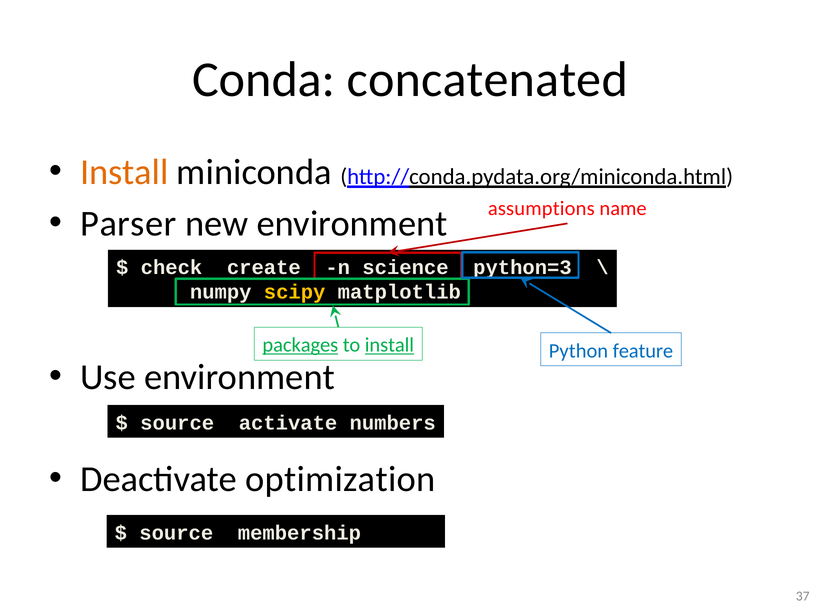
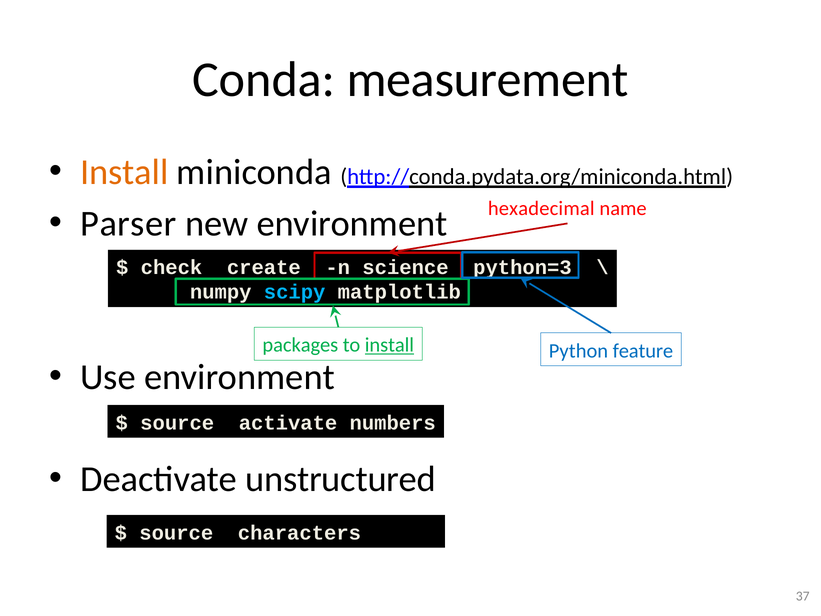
concatenated: concatenated -> measurement (488, 79)
assumptions: assumptions -> hexadecimal (541, 208)
scipy colour: yellow -> light blue (295, 292)
packages underline: present -> none (300, 345)
optimization: optimization -> unstructured (341, 479)
membership: membership -> characters (299, 533)
